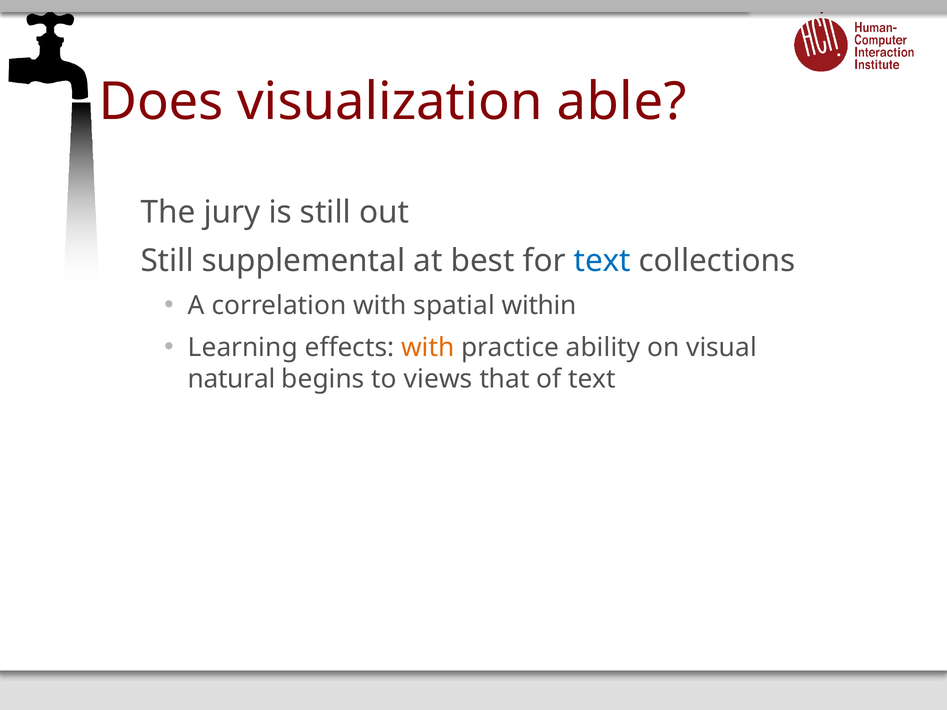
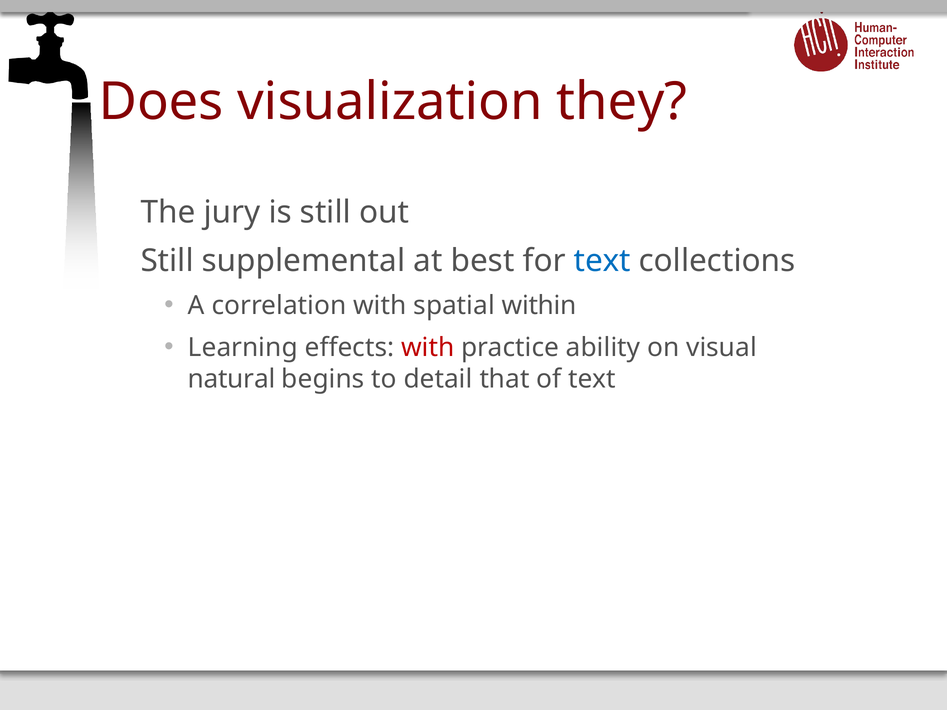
able: able -> they (622, 102)
with colour: orange -> red (428, 348)
views: views -> detail (438, 379)
